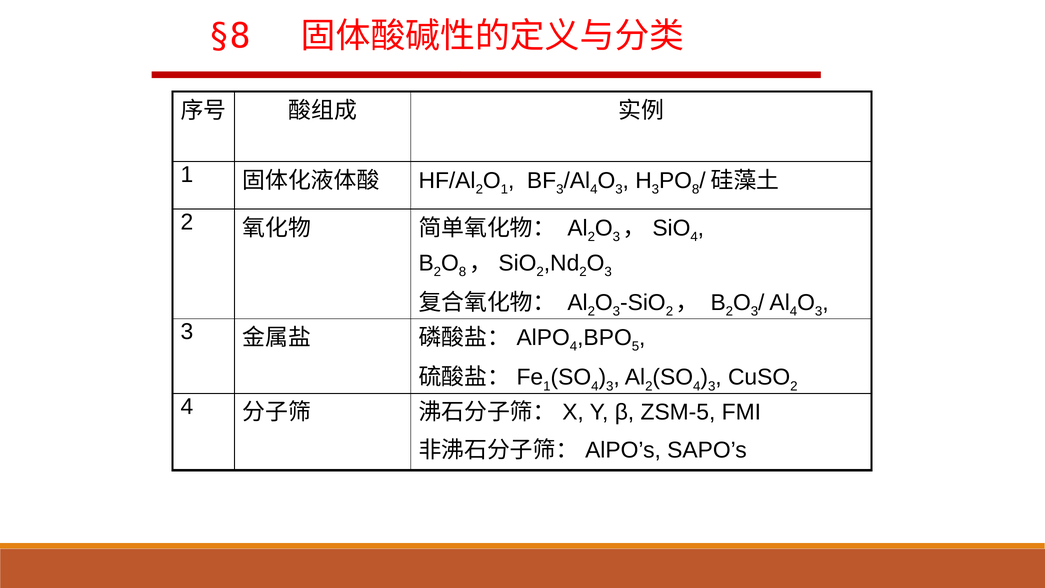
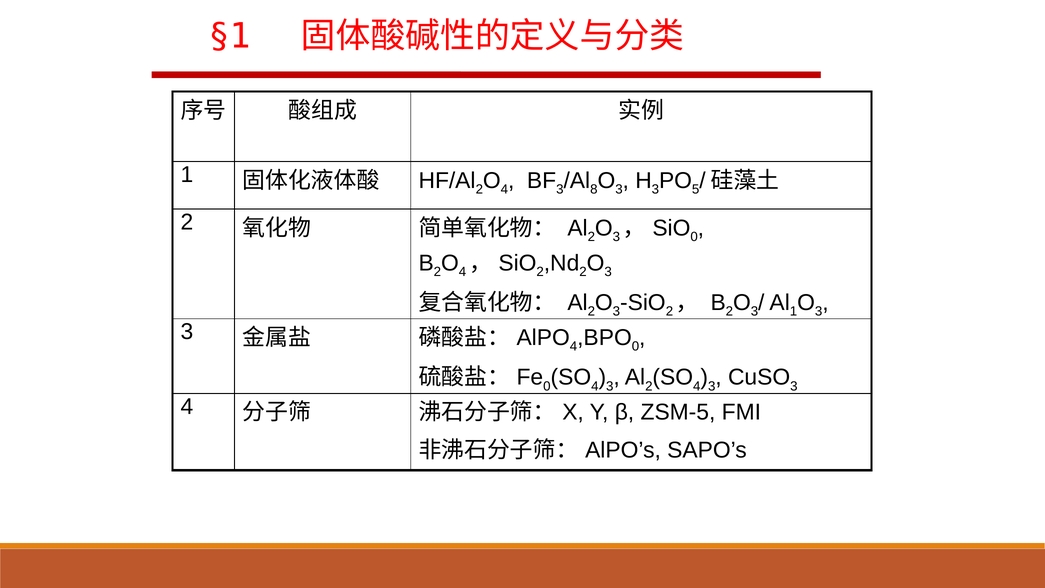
§8: §8 -> §1 (230, 36)
1: 1 -> 4 (504, 189)
4: 4 -> 8 (594, 189)
8: 8 -> 5 (696, 189)
4: 4 -> 0 (694, 237)
8: 8 -> 4 (463, 272)
4: 4 -> 1 (794, 311)
5: 5 -> 0 (635, 346)
1: 1 -> 0 (547, 386)
2: 2 -> 3 (794, 386)
